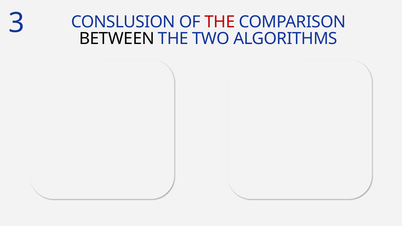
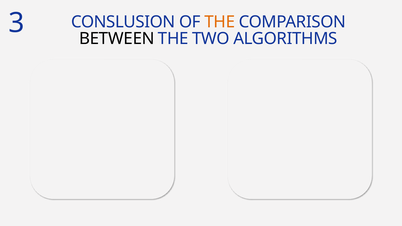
THE colour: red -> orange (220, 22)
